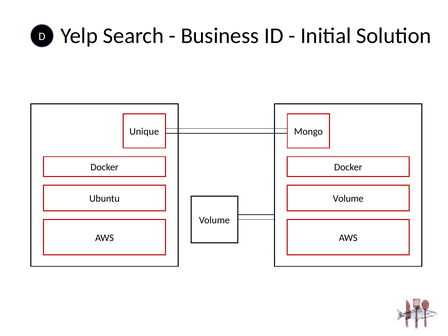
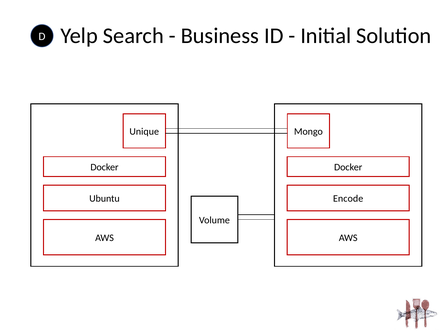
Volume: Volume -> Encode (348, 199)
